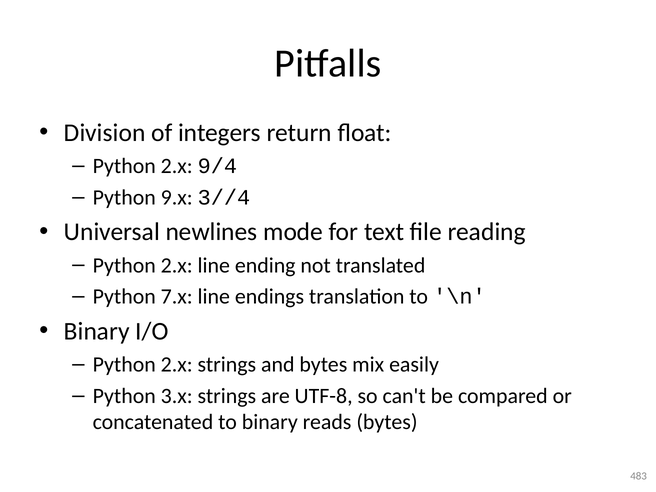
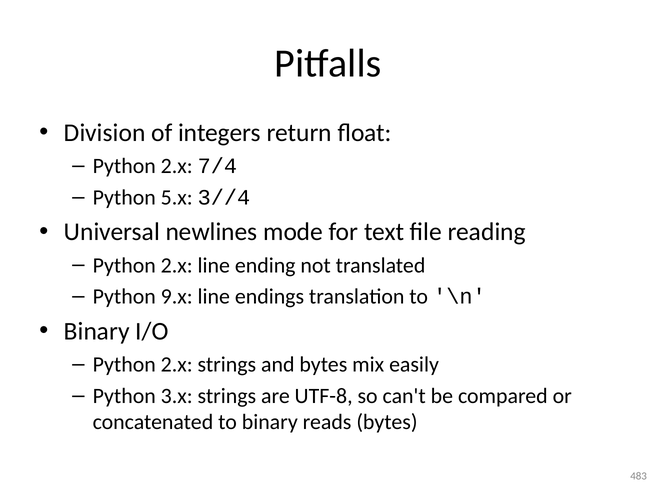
9/4: 9/4 -> 7/4 (217, 166)
9.x: 9.x -> 5.x (177, 197)
7.x: 7.x -> 9.x (177, 297)
